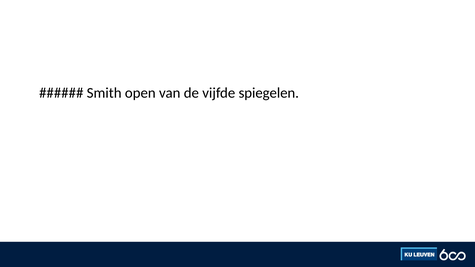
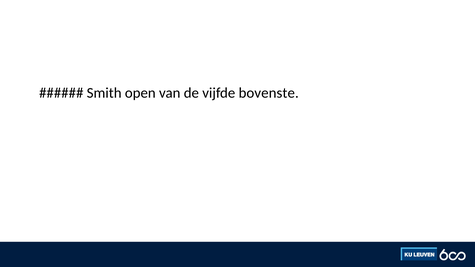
spiegelen: spiegelen -> bovenste (269, 93)
